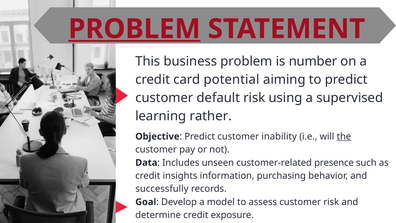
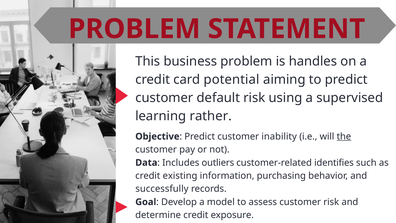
PROBLEM underline: present -> none (134, 29)
number: number -> handles (313, 61)
unseen: unseen -> outliers (218, 163)
presence: presence -> identifies (334, 163)
insights: insights -> existing (180, 176)
